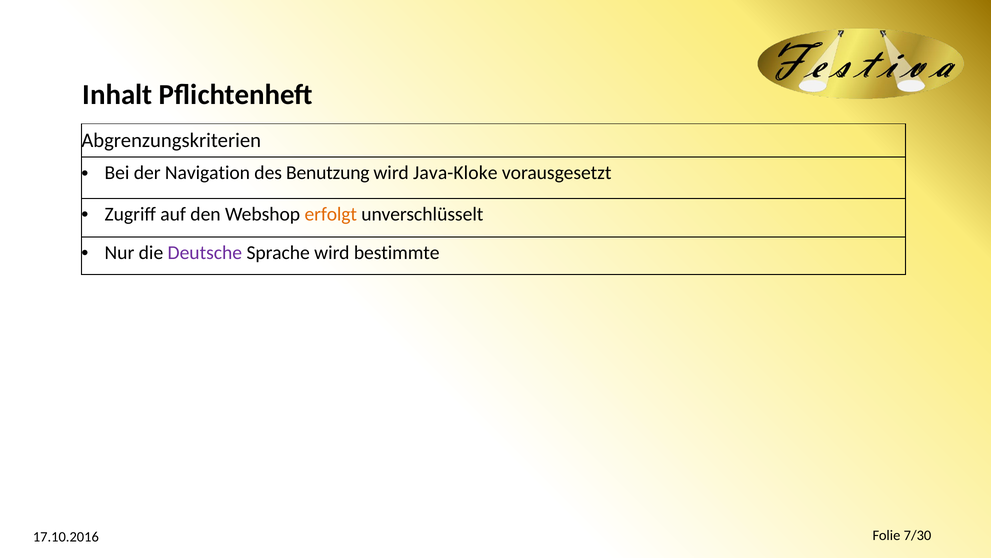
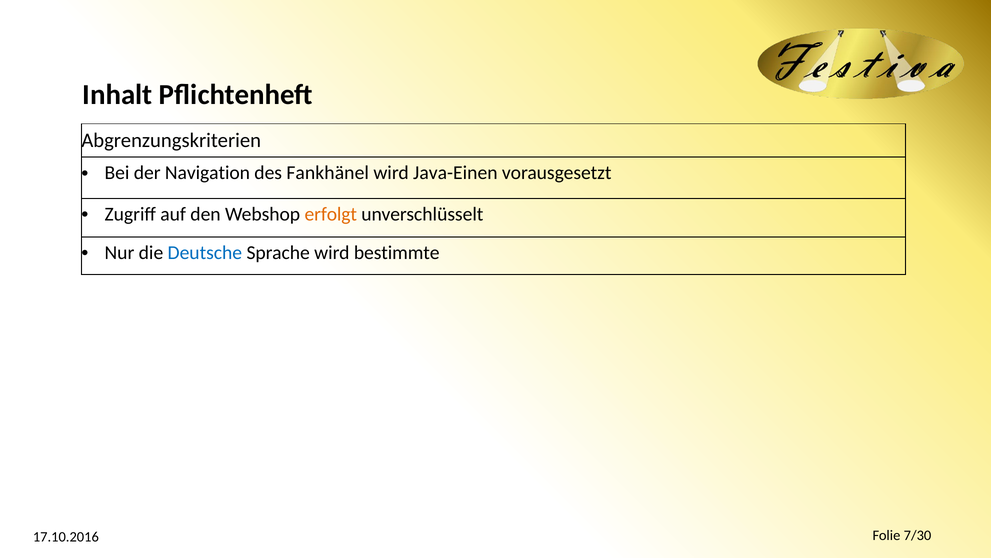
Benutzung: Benutzung -> Fankhänel (328, 173)
Java-Kloke: Java-Kloke -> Java-Einen (455, 173)
Deutsche colour: purple -> blue (205, 253)
